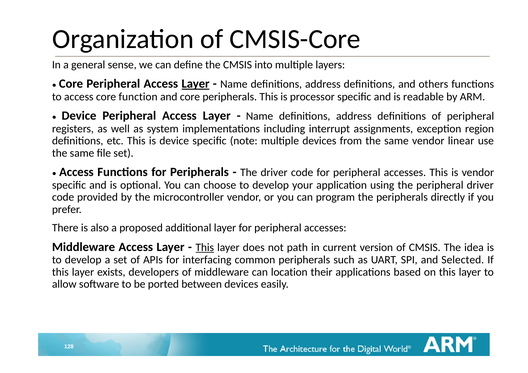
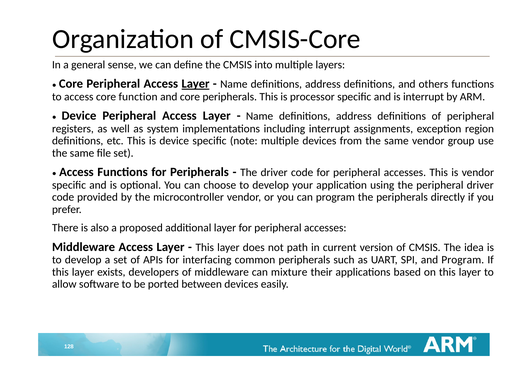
is readable: readable -> interrupt (424, 97)
linear: linear -> group (461, 141)
This underline: present -> none (205, 247)
and Selected: Selected -> Program (463, 260)
location: location -> mixture (289, 272)
